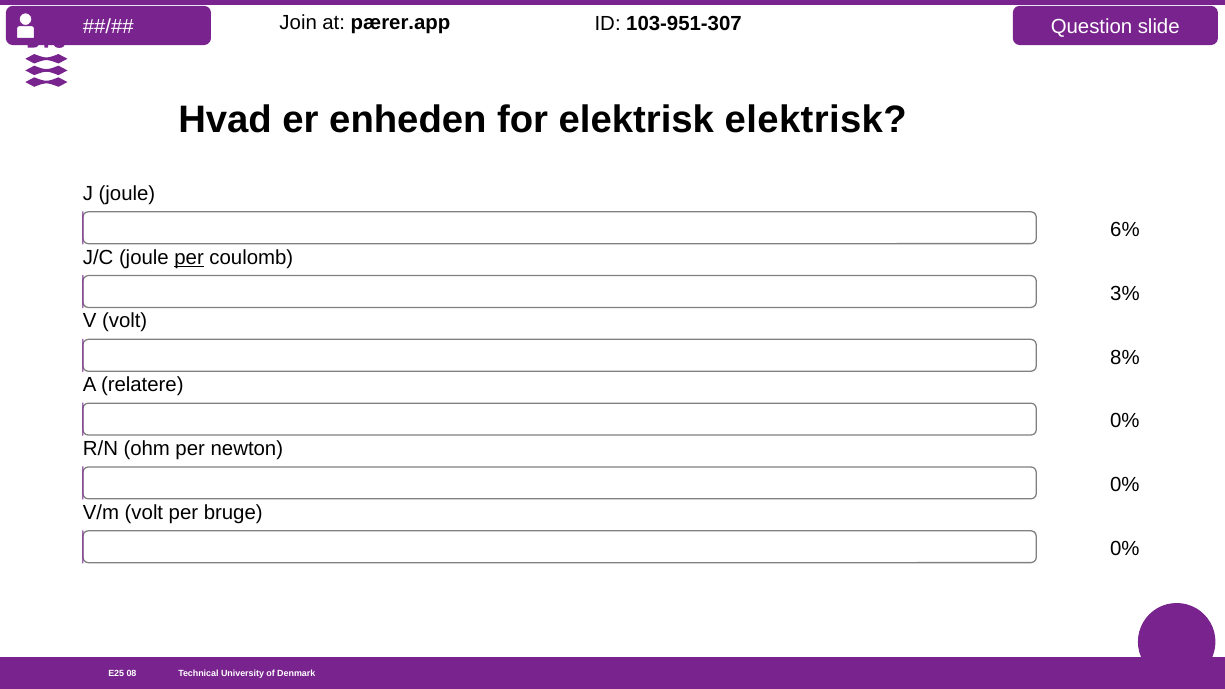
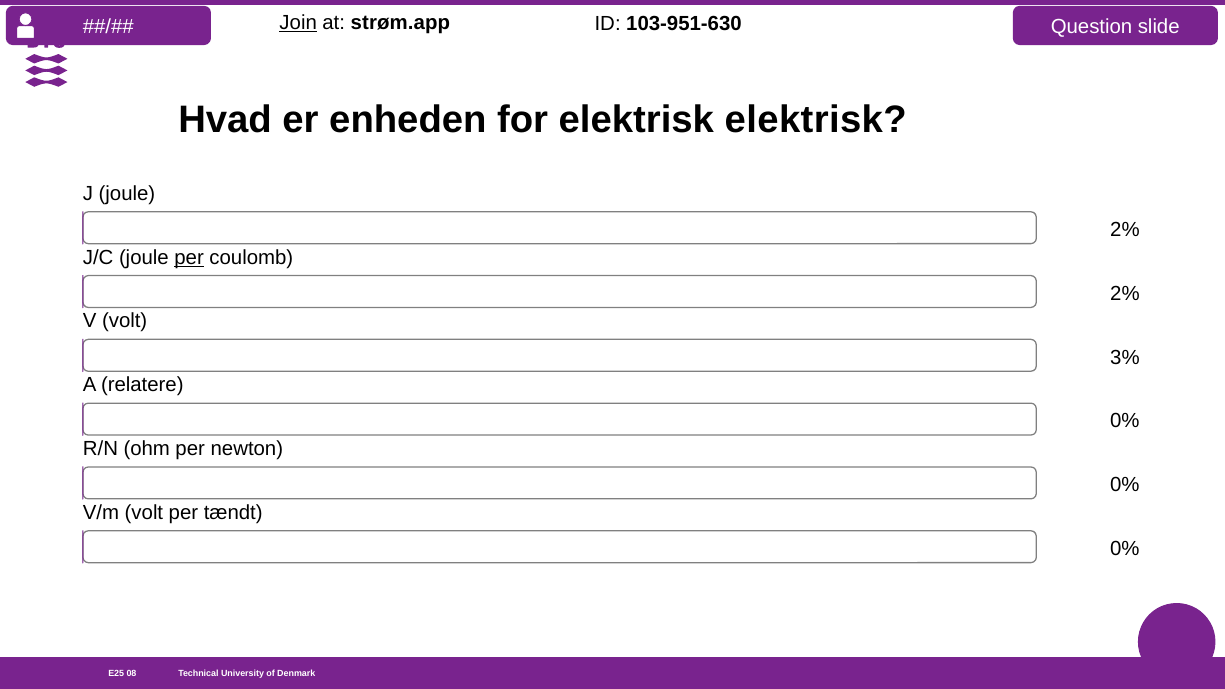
Join underline: none -> present (298, 23)
pærer.app: pærer.app -> strøm.app (400, 23)
103-951-307: 103-951-307 -> 103-951-630 (684, 24)
6%: 6% -> 2% (1125, 230)
3%: 3% -> 2% (1125, 294)
8%: 8% -> 3% (1125, 357)
bruge: bruge -> tændt (233, 513)
